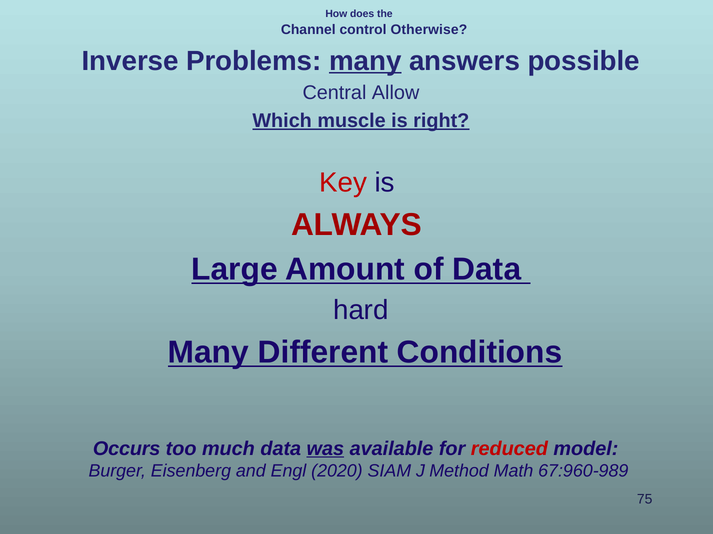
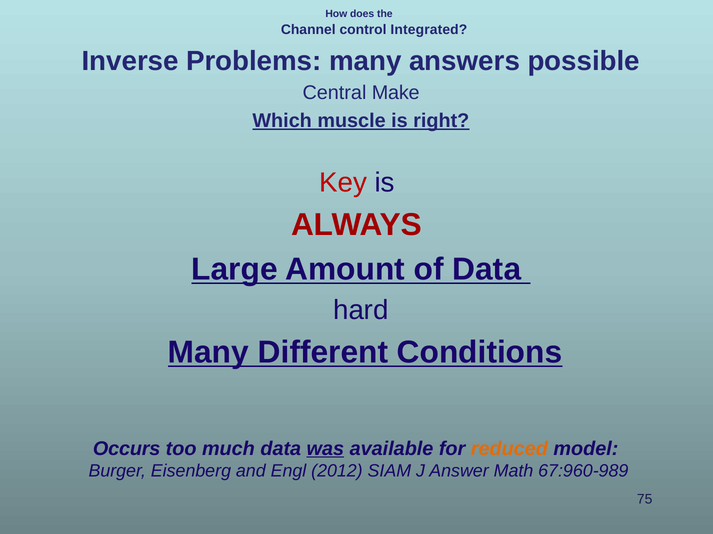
Otherwise: Otherwise -> Integrated (429, 30)
many underline: present -> none (365, 61)
Allow: Allow -> Make (396, 93)
reduced colour: red -> orange (509, 449)
2020: 2020 -> 2012 (337, 472)
Method: Method -> Answer (459, 472)
